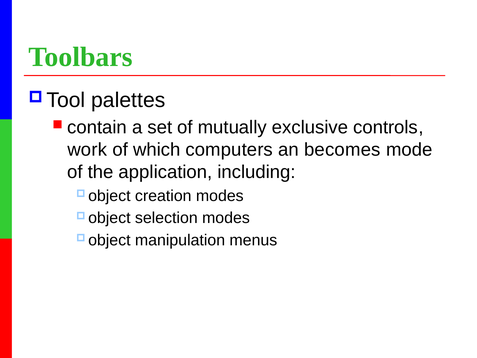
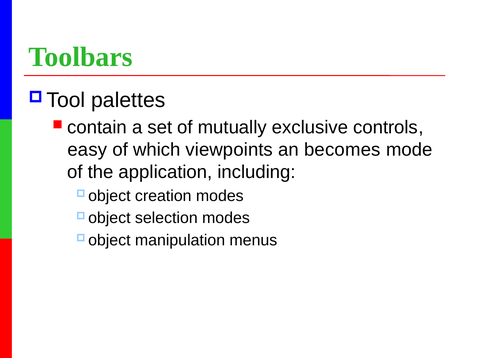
work: work -> easy (87, 150)
computers: computers -> viewpoints (229, 150)
